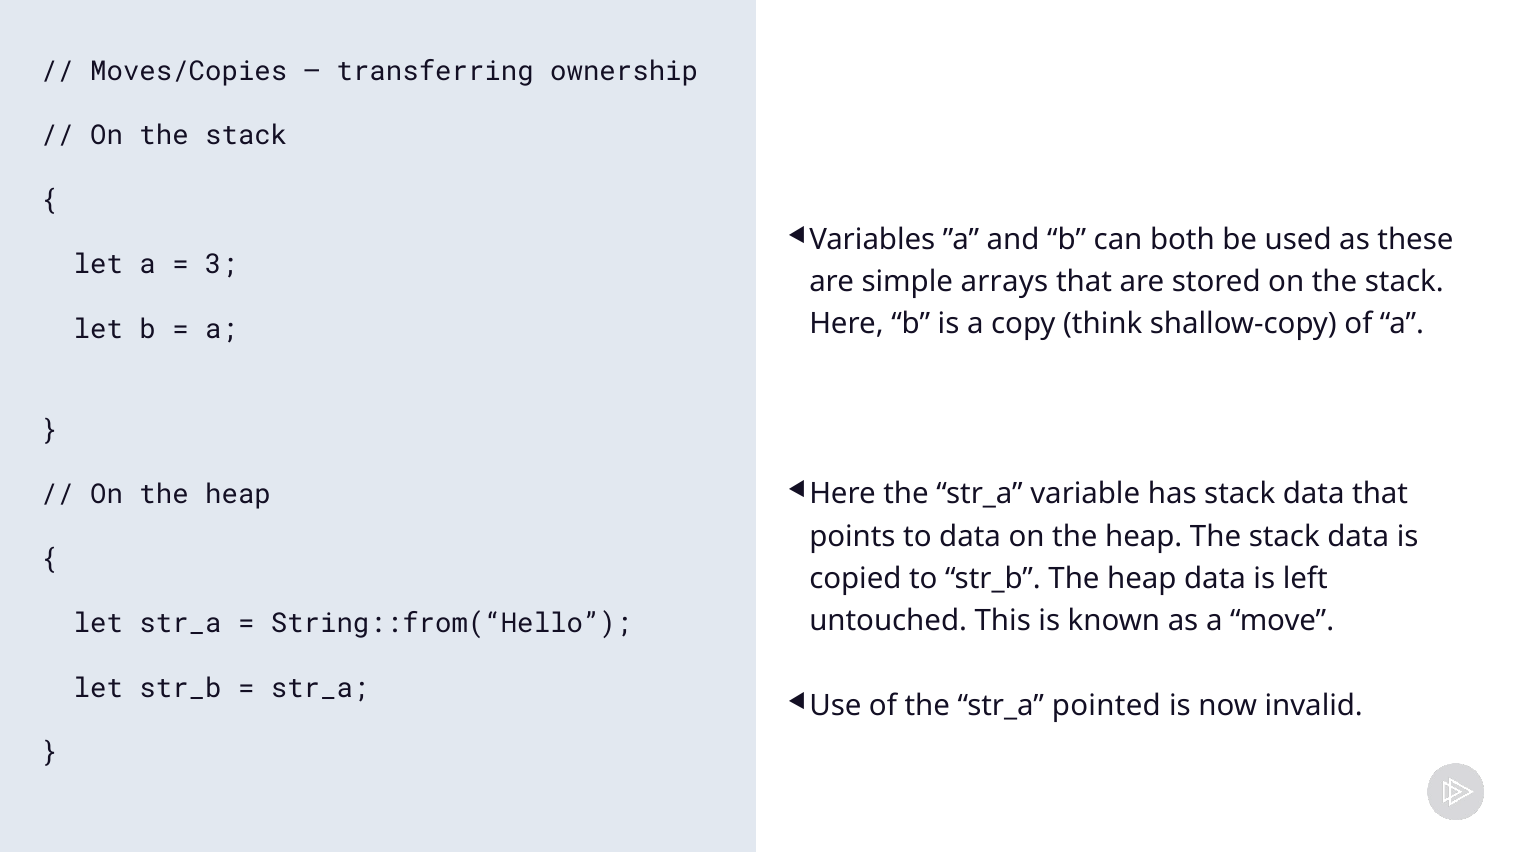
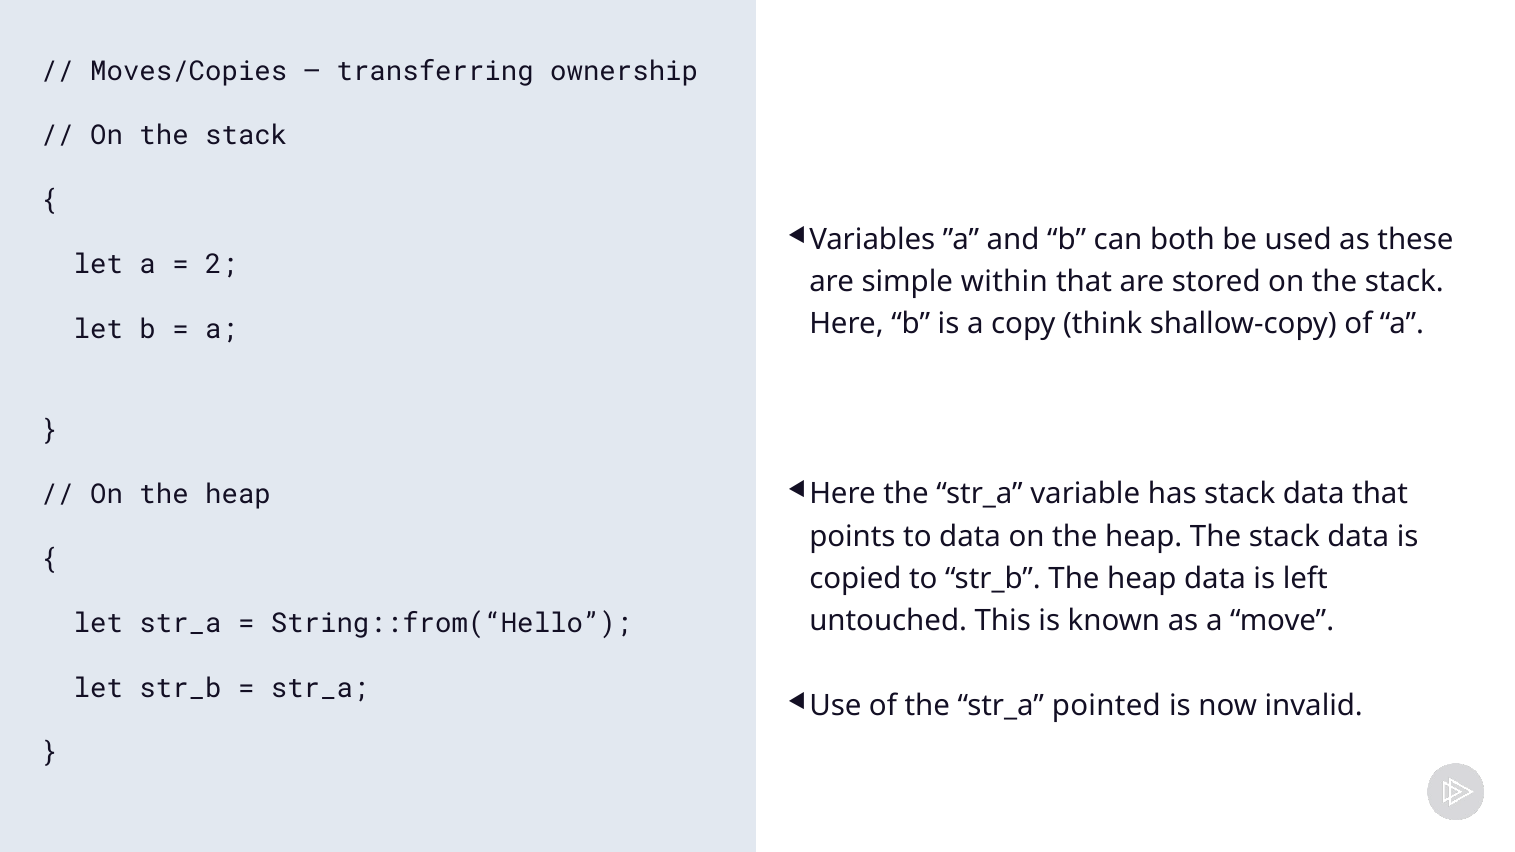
3: 3 -> 2 (222, 265)
arrays: arrays -> within (1004, 282)
